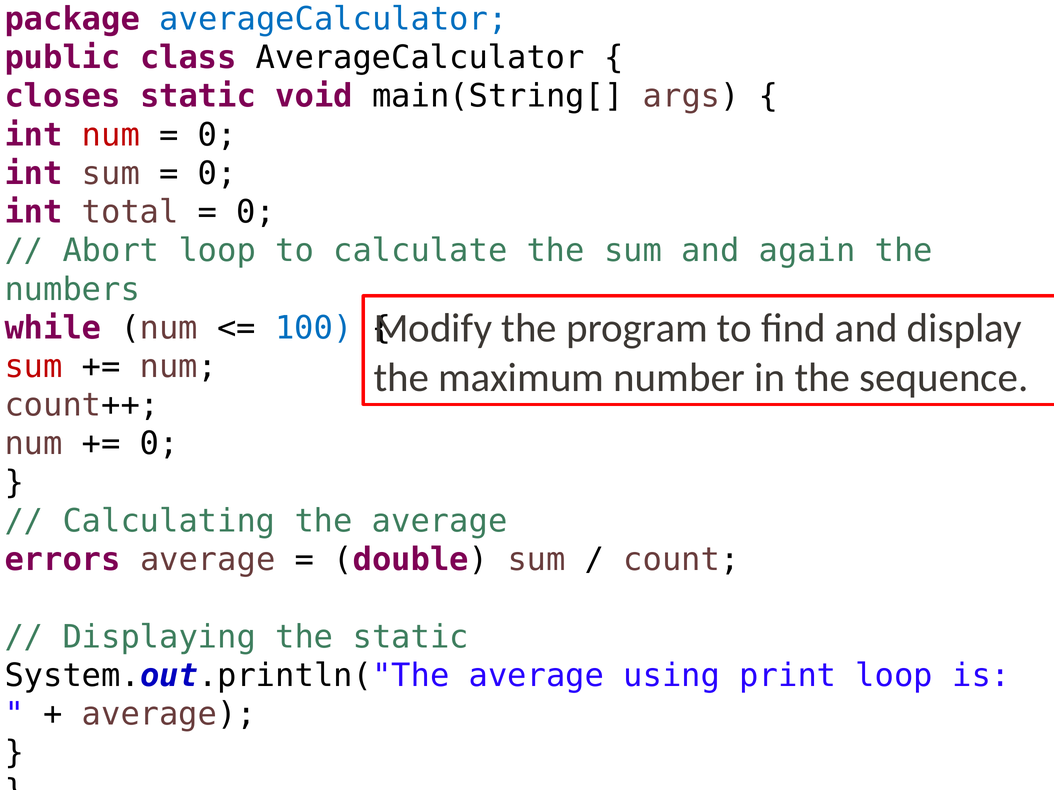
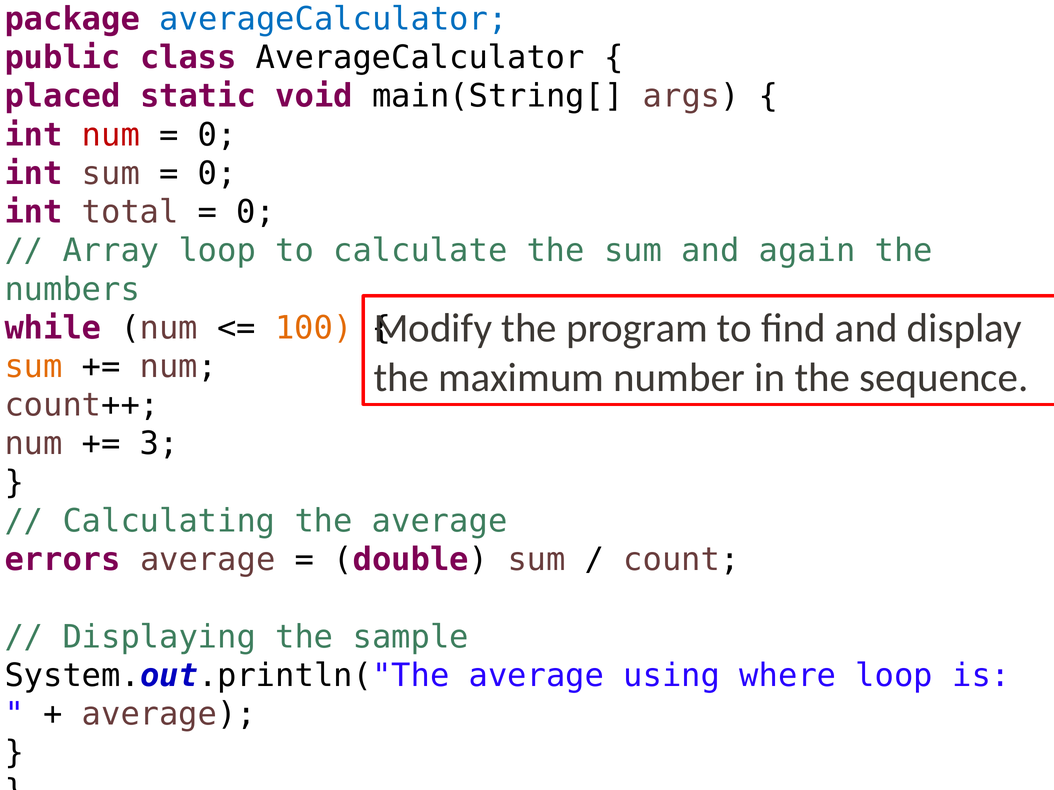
closes: closes -> placed (63, 96)
Abort: Abort -> Array (111, 251)
100 colour: blue -> orange (314, 328)
sum colour: red -> orange (34, 367)
0: 0 -> 3 (159, 444)
the static: static -> sample (411, 637)
print: print -> where (788, 676)
